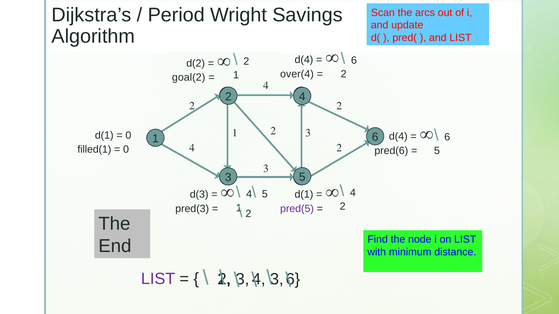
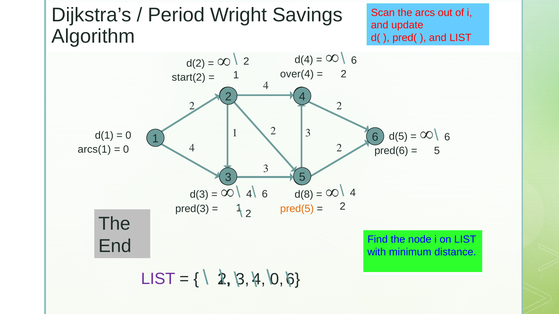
goal(2: goal(2 -> start(2 (189, 78)
d(4: d(4 -> d(5 (398, 137)
filled(1: filled(1 -> arcs(1 (94, 149)
5: 5 -> 6 (265, 194)
d(1: d(1 -> d(8 (304, 195)
pred(5 colour: purple -> orange (297, 209)
3: 3 -> 0 (277, 280)
